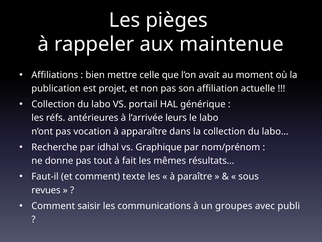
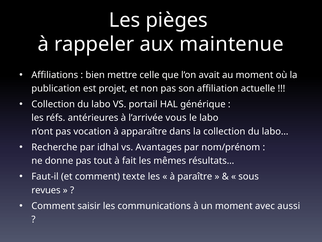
leurs: leurs -> vous (176, 118)
Graphique: Graphique -> Avantages (159, 147)
un groupes: groupes -> moment (234, 206)
publi: publi -> aussi (289, 206)
